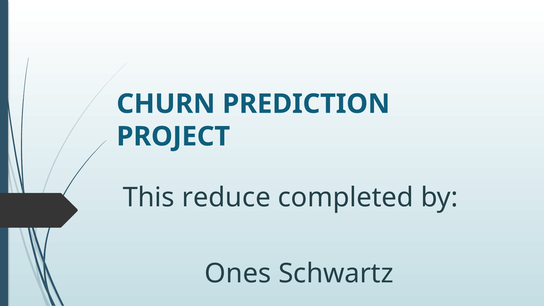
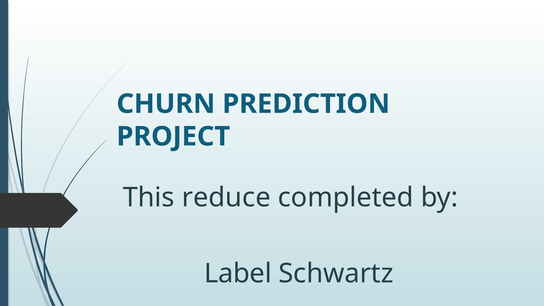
Ones: Ones -> Label (238, 274)
